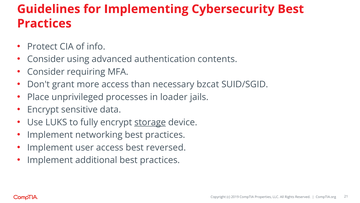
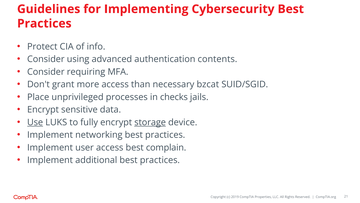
loader: loader -> checks (174, 97)
Use underline: none -> present (35, 122)
reversed: reversed -> complain (166, 147)
